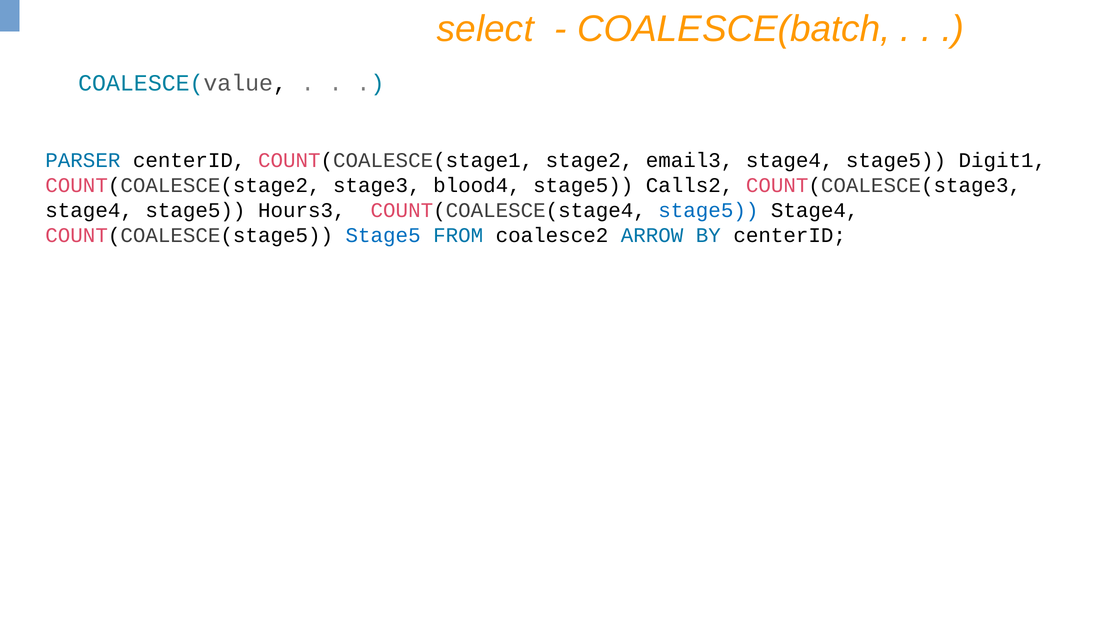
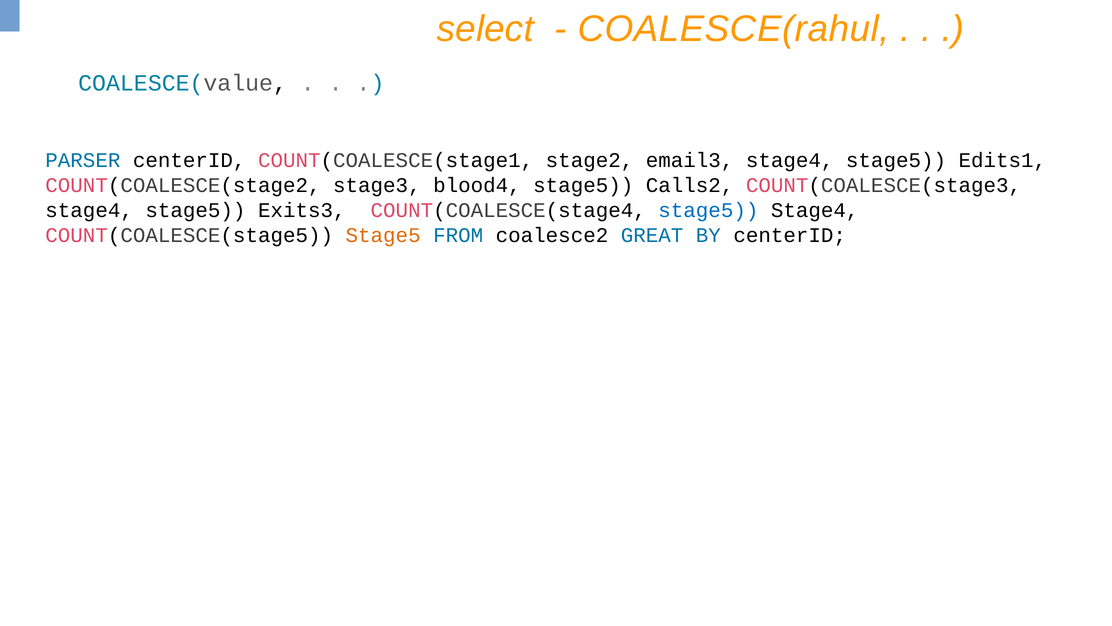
COALESCE(batch: COALESCE(batch -> COALESCE(rahul (733, 29)
Digit1: Digit1 -> Edits1 (1002, 160)
Hours3: Hours3 -> Exits3 (302, 210)
Stage5 colour: blue -> orange (383, 235)
ARROW: ARROW -> GREAT (652, 235)
